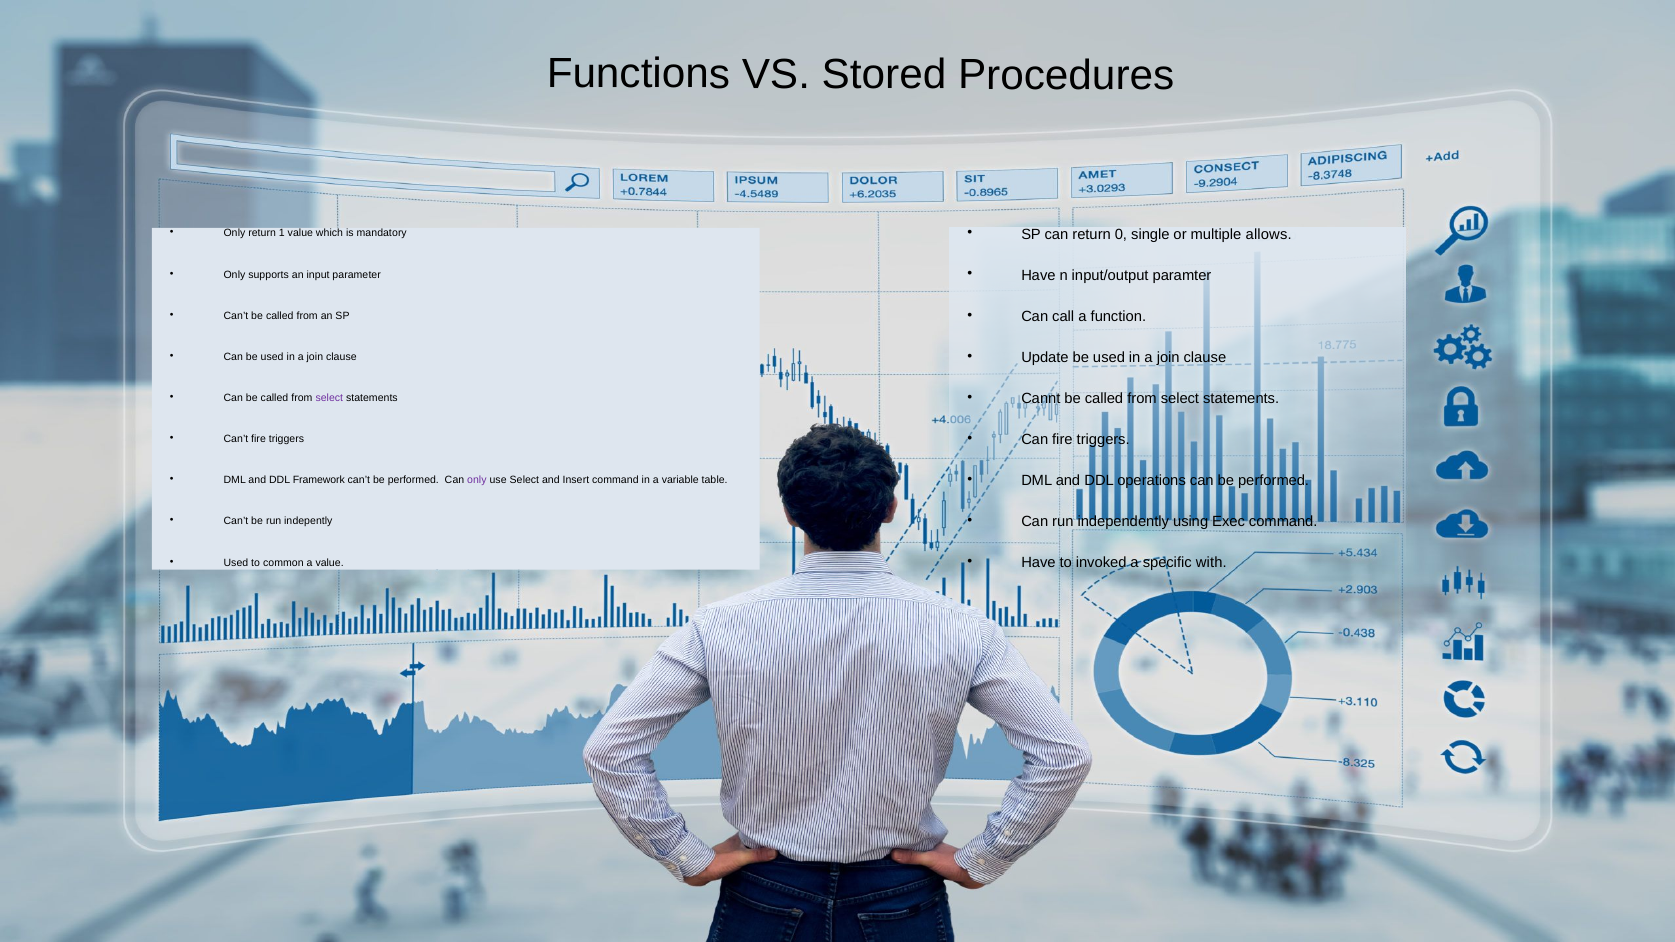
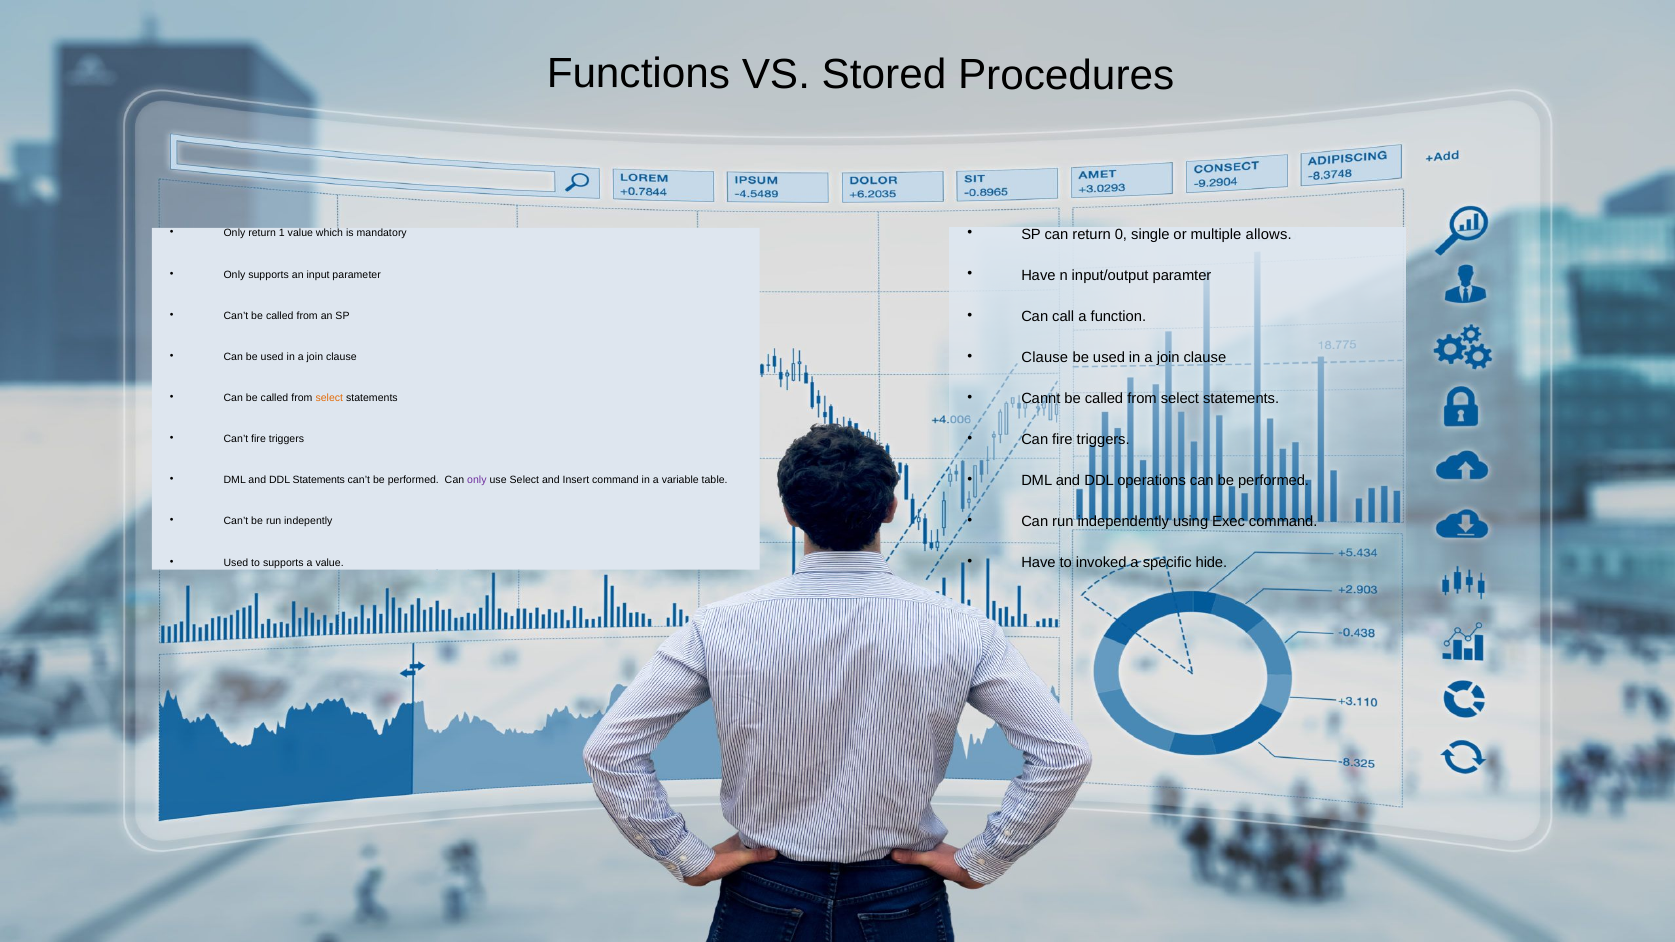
Update: Update -> Clause (1045, 358)
select colour: purple -> orange (329, 398)
DDL Framework: Framework -> Statements (319, 480)
with: with -> hide (1211, 563)
to common: common -> supports (283, 563)
